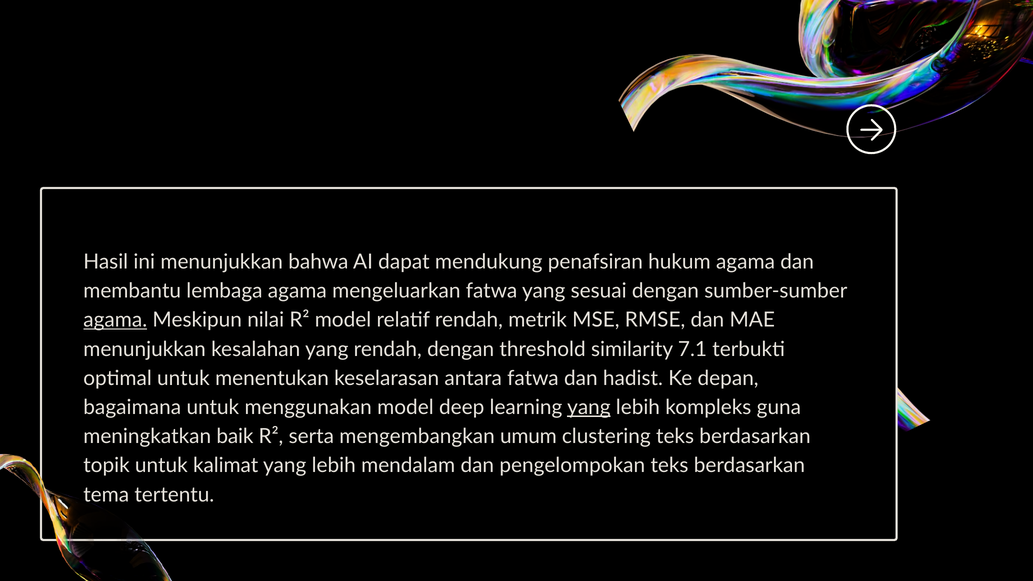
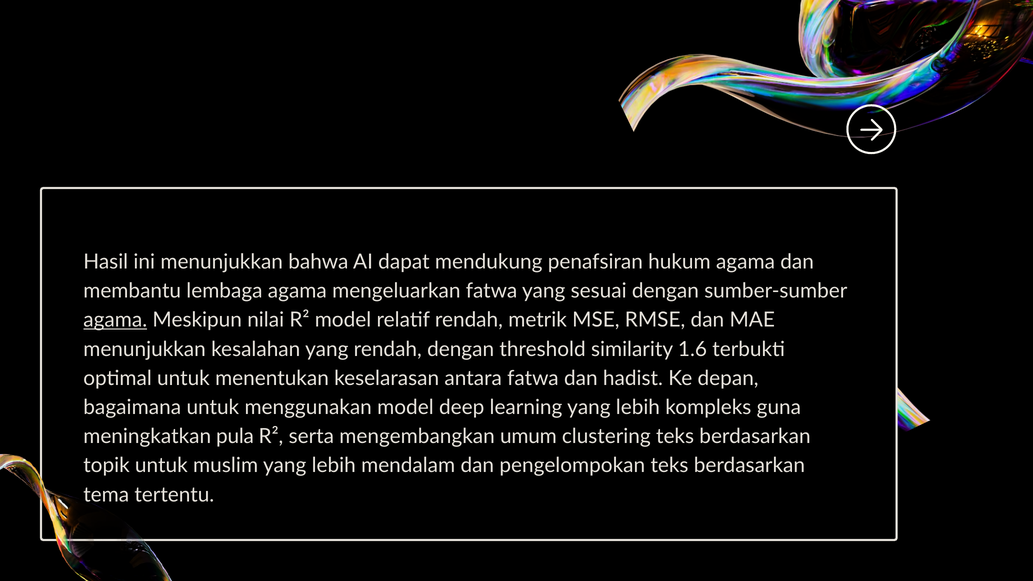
7.1: 7.1 -> 1.6 (692, 349)
yang underline: present -> none (589, 407)
baik: baik -> pula (235, 437)
kalimat: kalimat -> muslim (226, 466)
